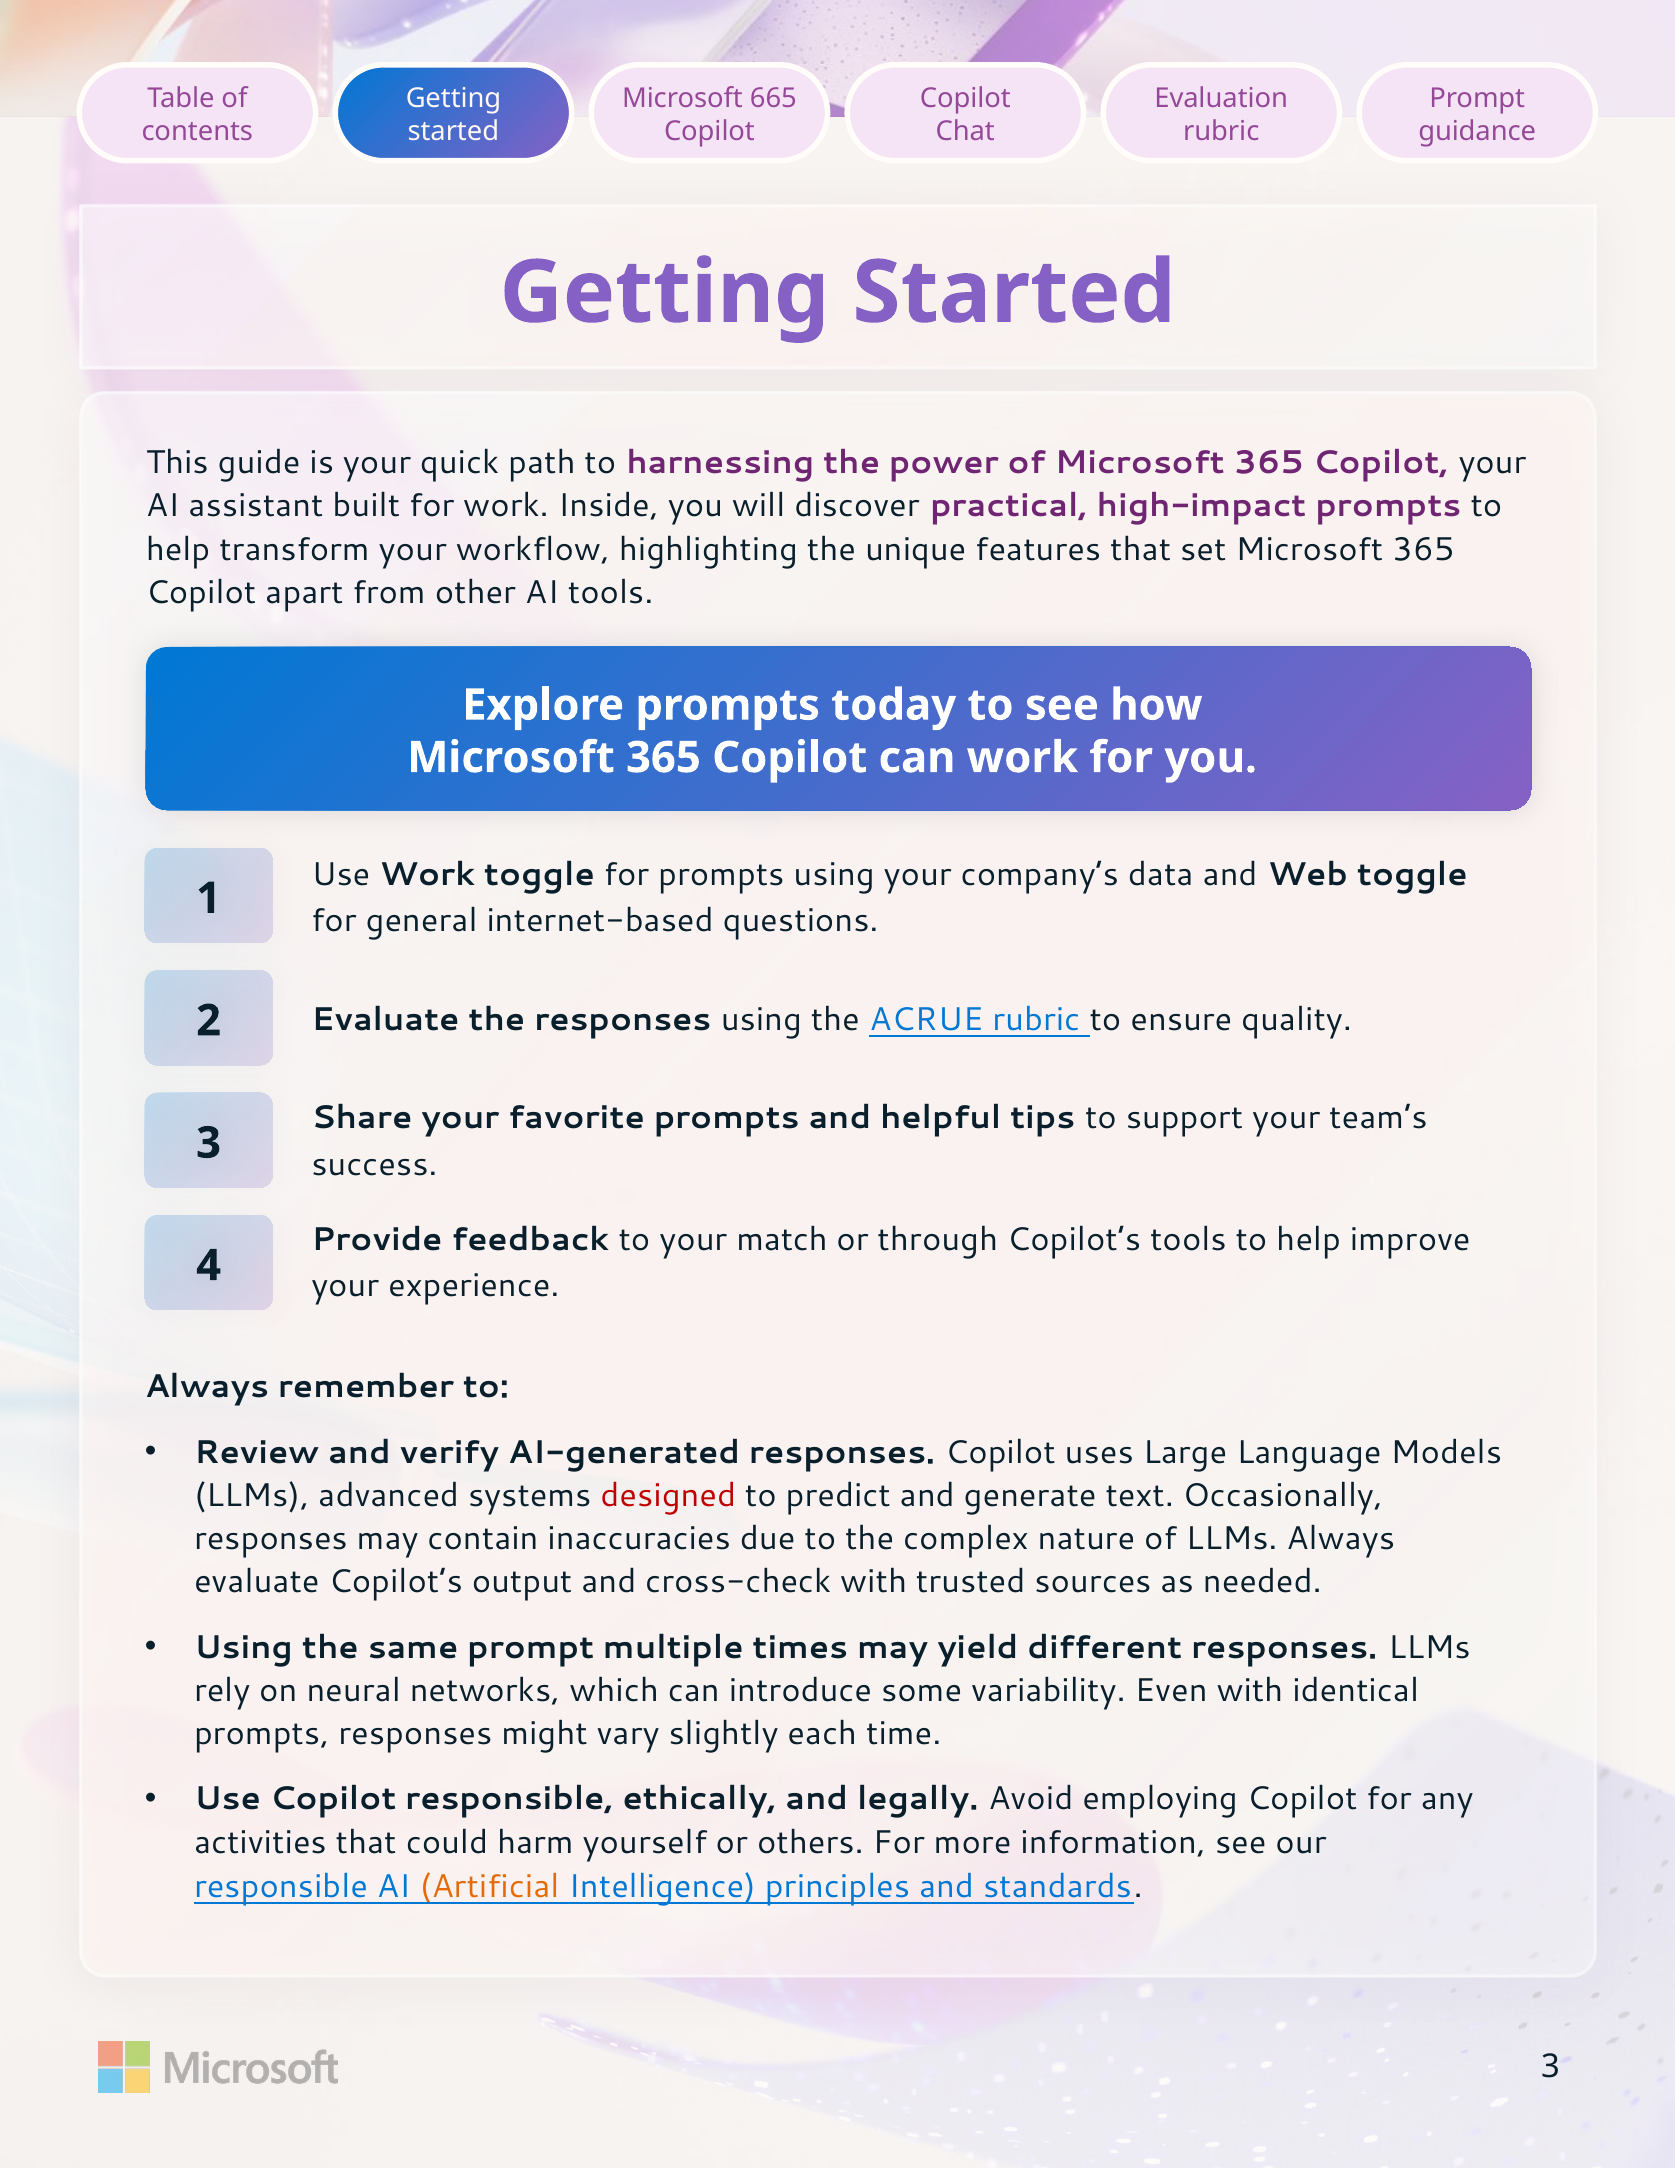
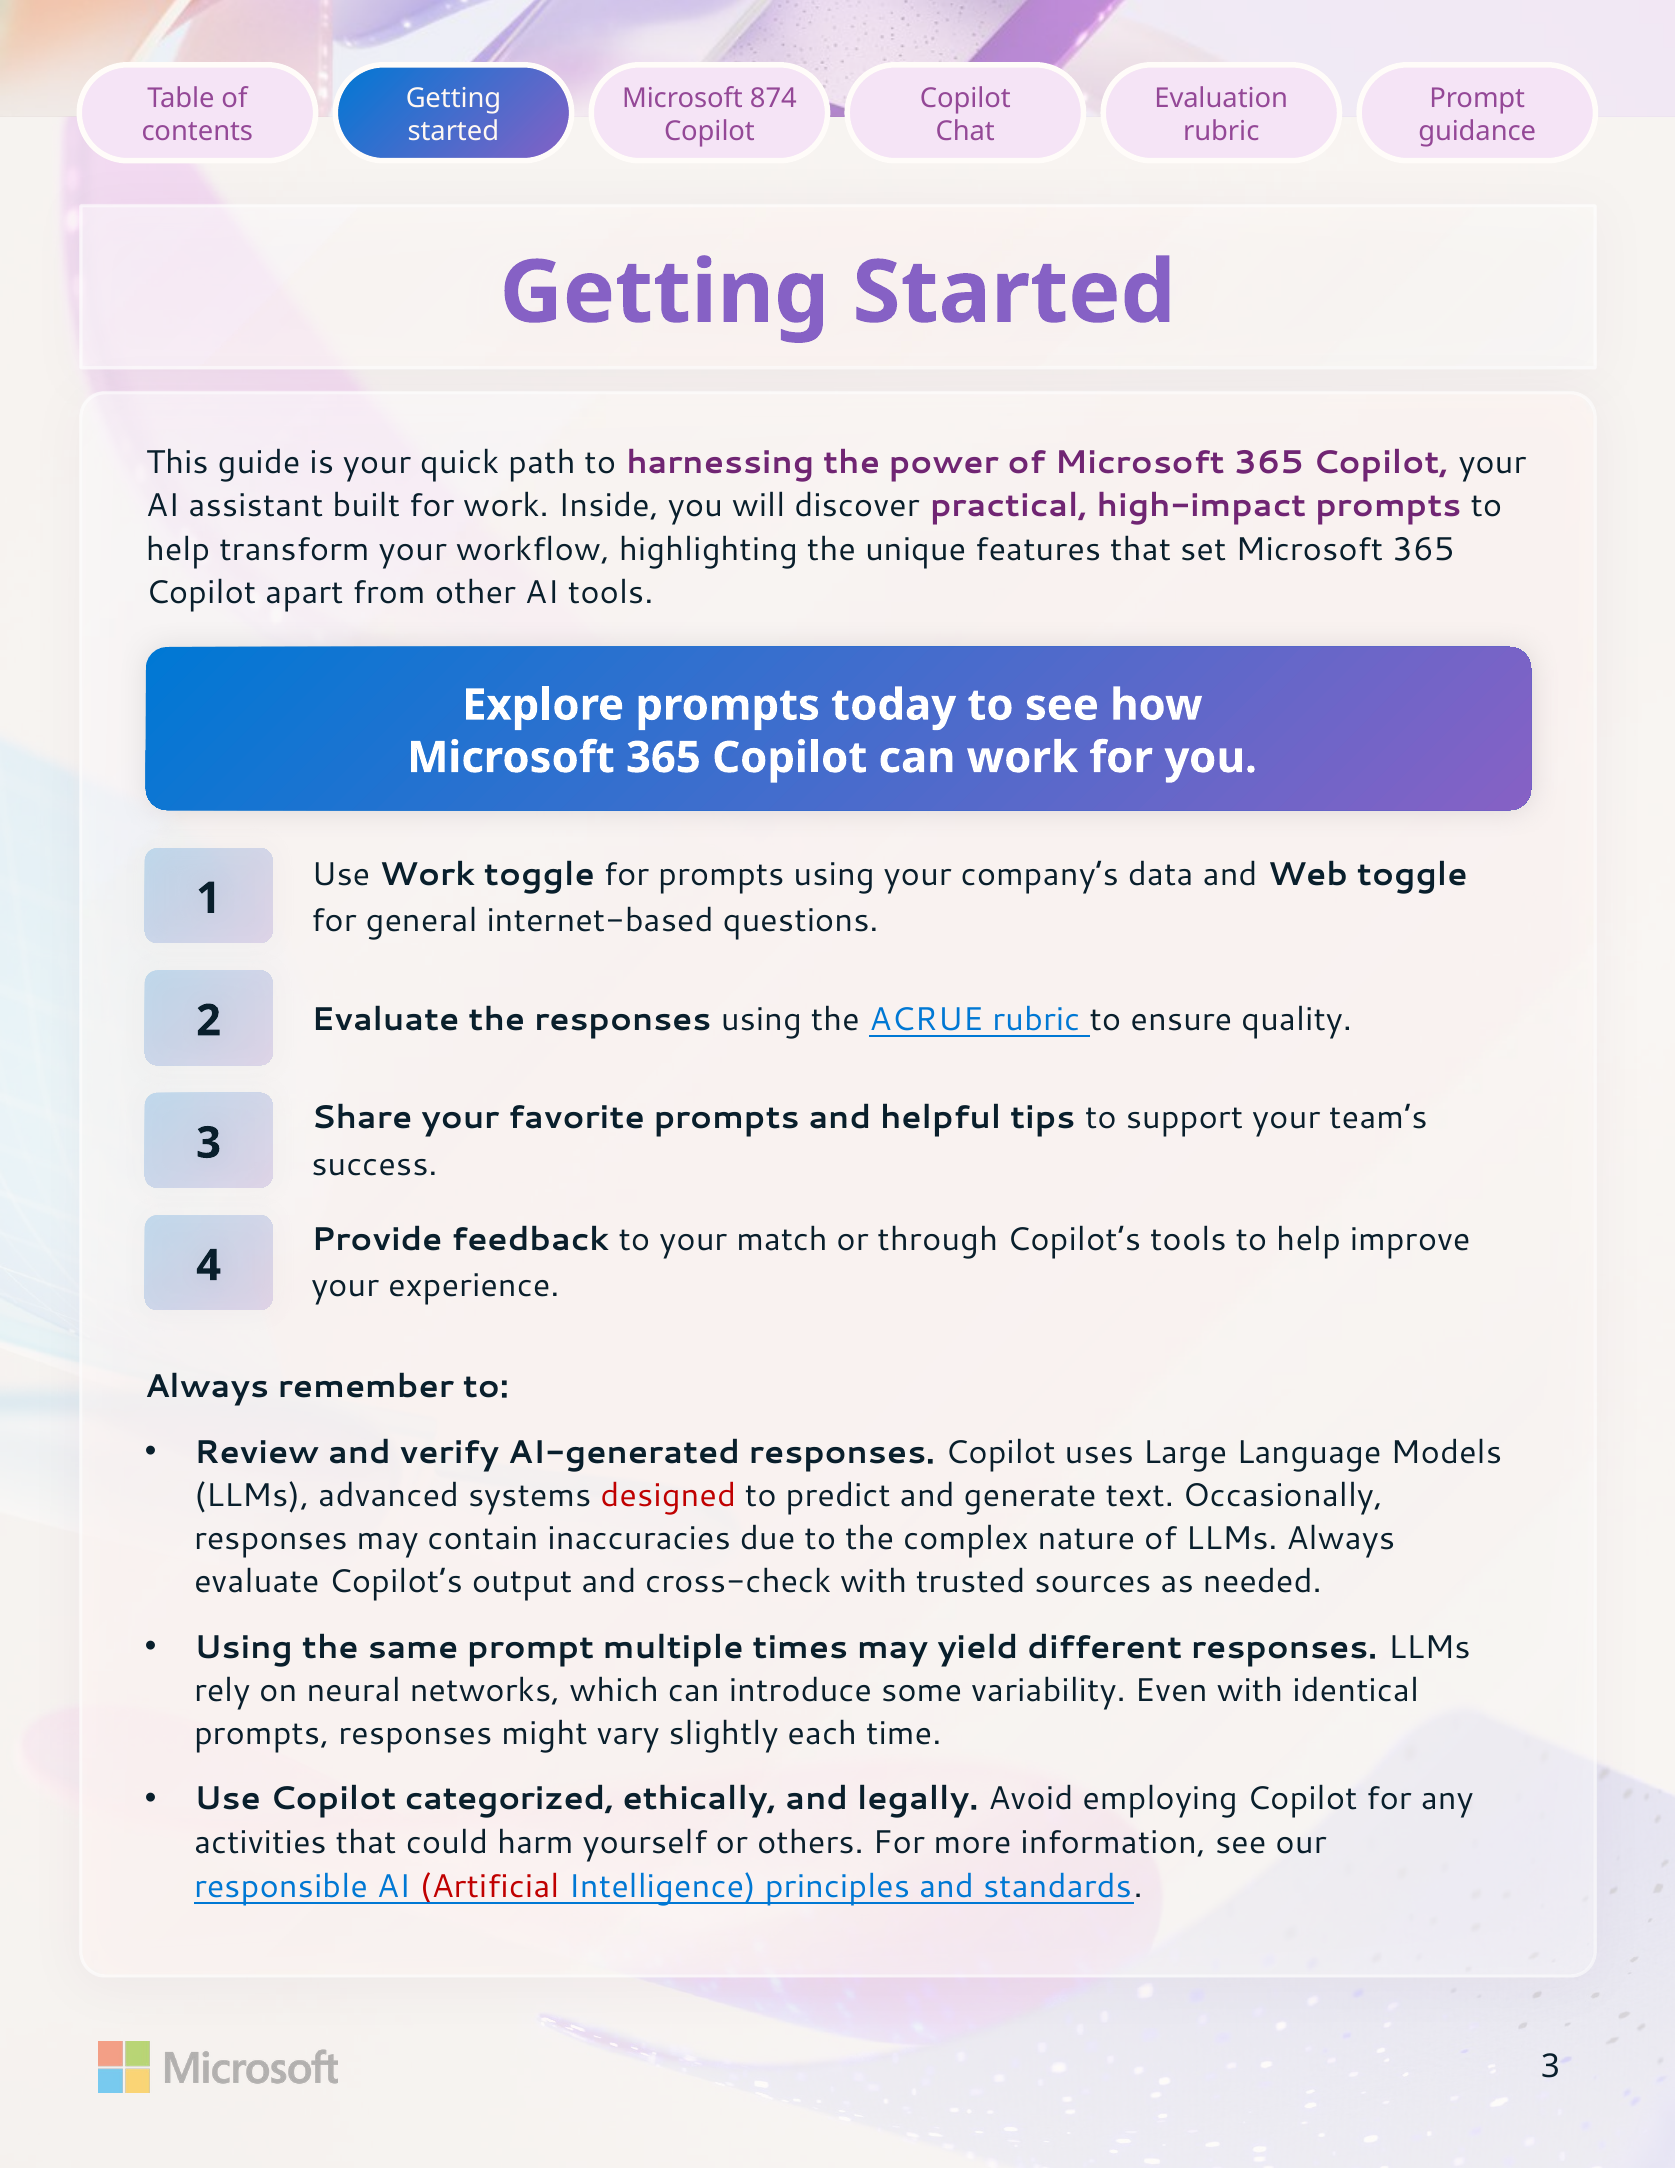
665: 665 -> 874 (773, 98)
Copilot responsible: responsible -> categorized (509, 1799)
Artificial colour: orange -> red (490, 1886)
